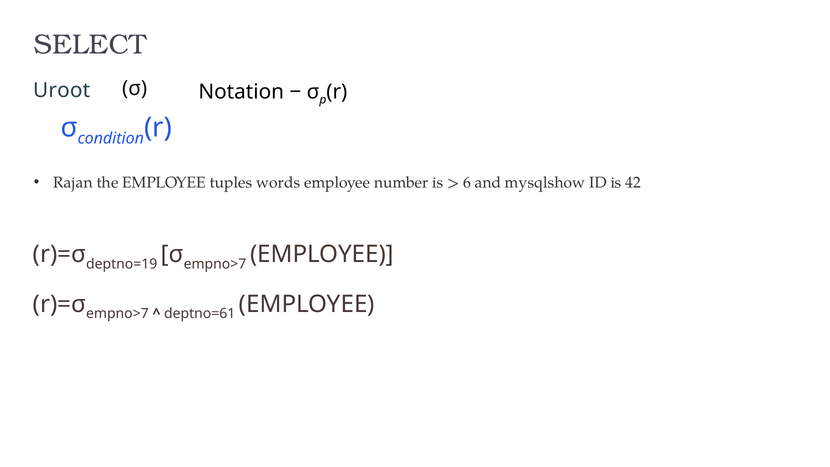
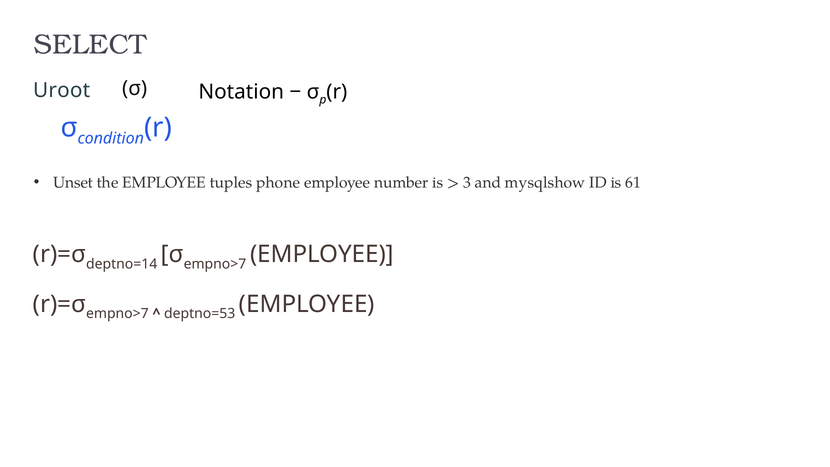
Rajan: Rajan -> Unset (73, 183)
words: words -> phone (278, 183)
6: 6 -> 3 (467, 183)
42: 42 -> 61 (633, 183)
deptno=19: deptno=19 -> deptno=14 (122, 264)
deptno=61: deptno=61 -> deptno=53 (200, 313)
